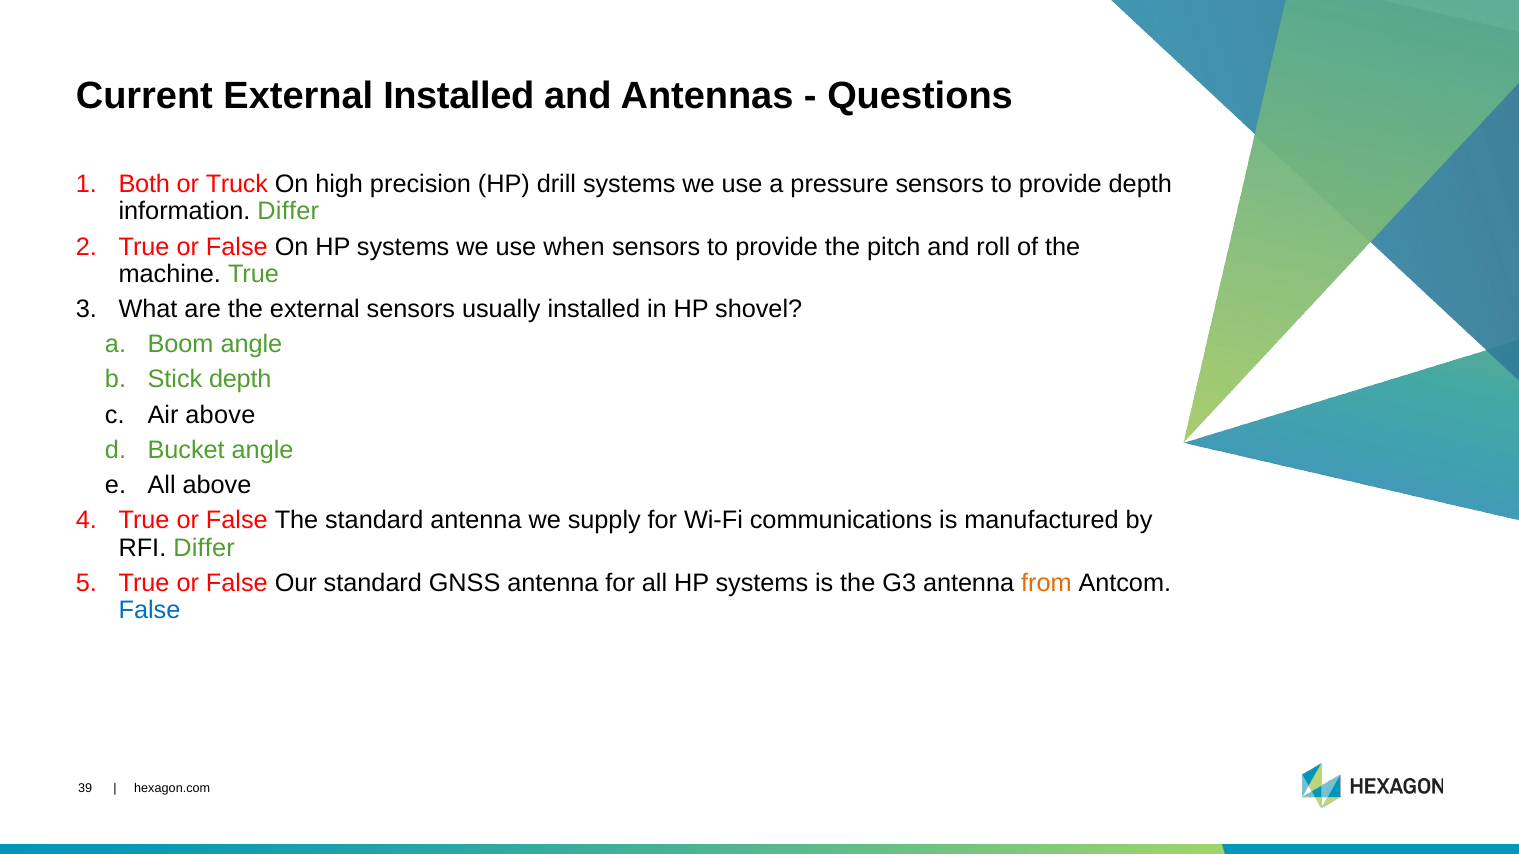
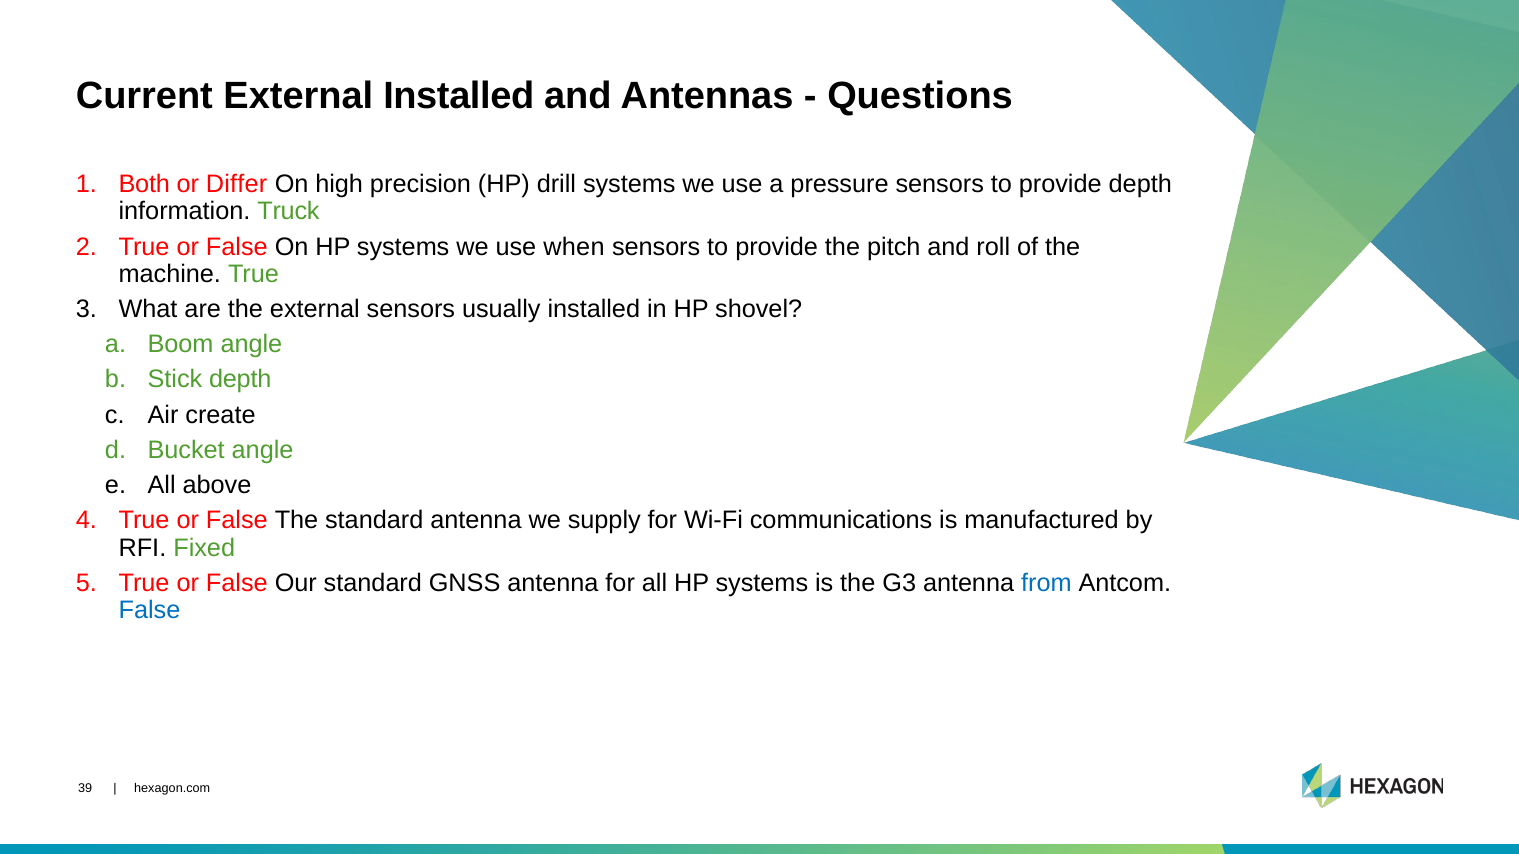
Truck: Truck -> Differ (237, 184)
information Differ: Differ -> Truck (288, 212)
Air above: above -> create (221, 415)
RFI Differ: Differ -> Fixed (204, 548)
from colour: orange -> blue (1046, 583)
